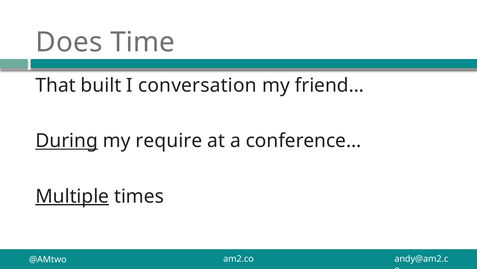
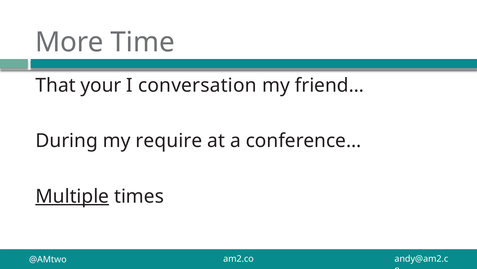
Does: Does -> More (69, 42)
built: built -> your (101, 85)
During underline: present -> none (67, 141)
